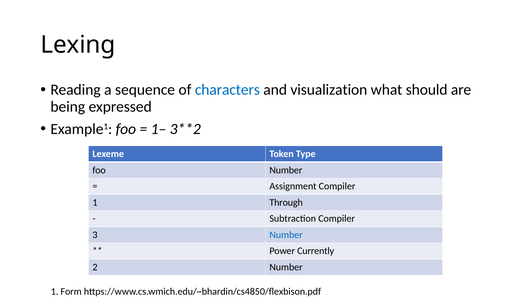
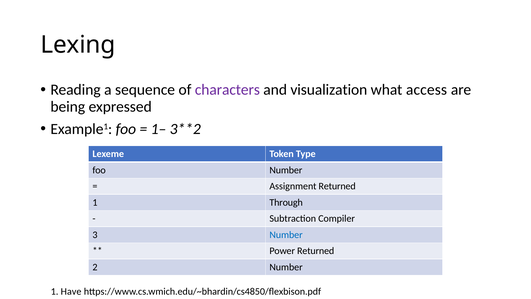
characters colour: blue -> purple (227, 90)
should: should -> access (427, 90)
Assignment Compiler: Compiler -> Returned (337, 186)
Power Currently: Currently -> Returned (316, 251)
Form: Form -> Have (71, 291)
